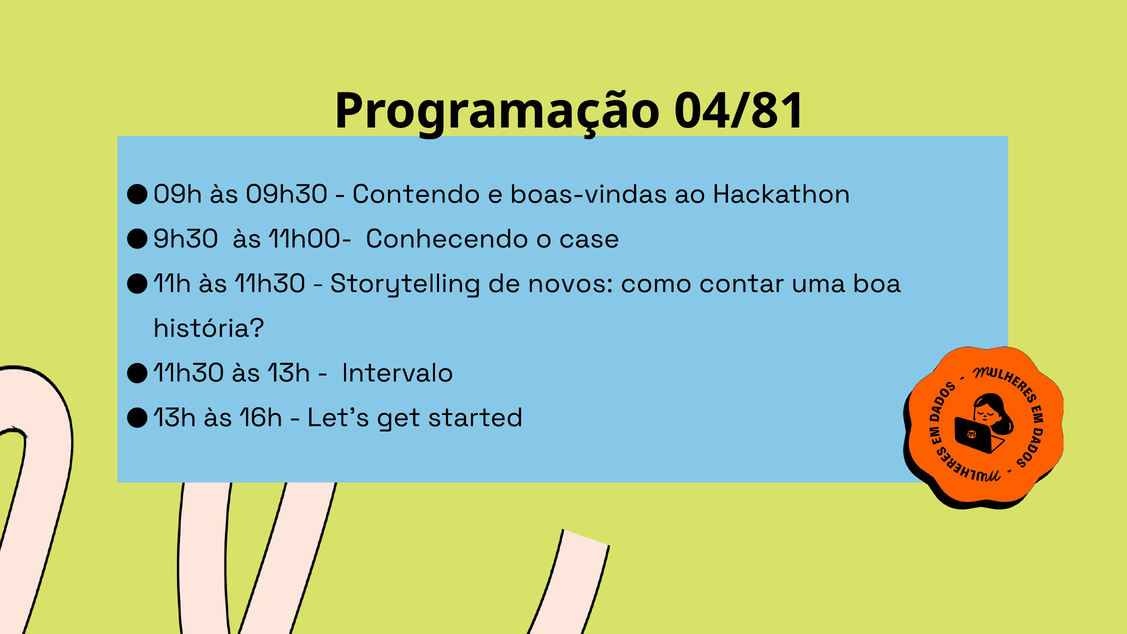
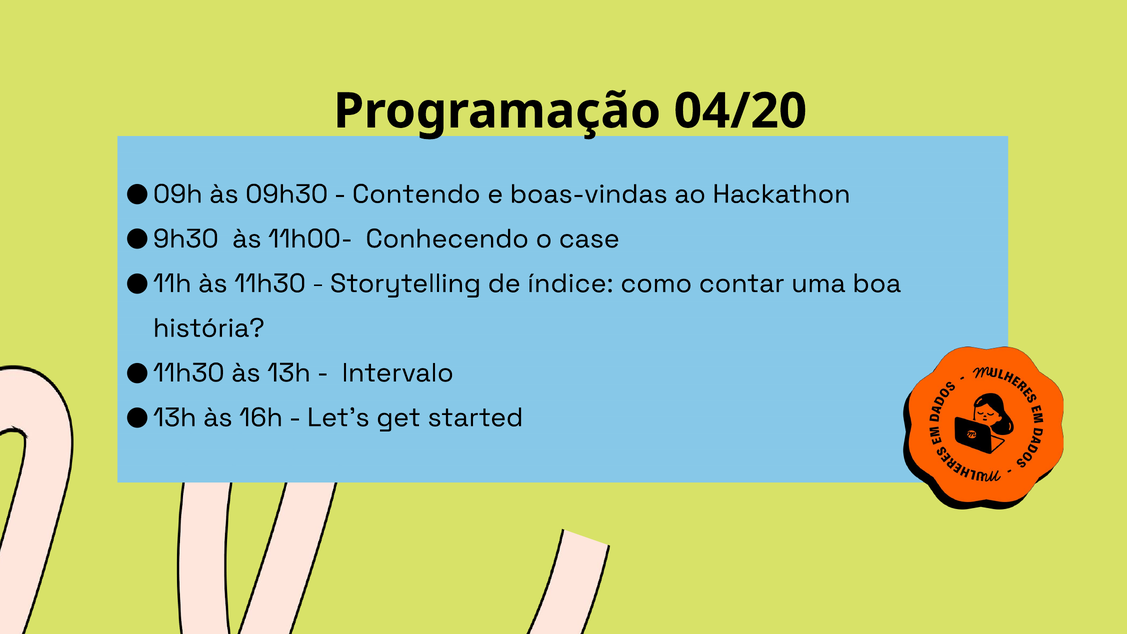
04/81: 04/81 -> 04/20 (740, 111)
novos: novos -> índice (570, 283)
